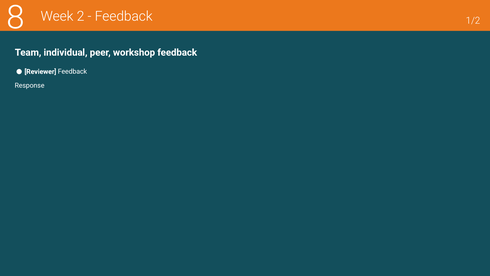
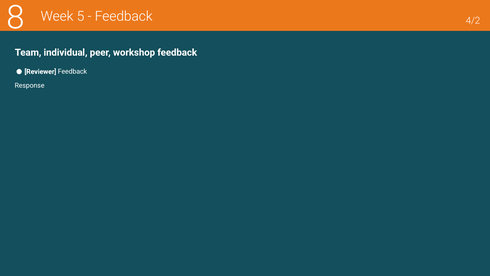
2: 2 -> 5 (81, 16)
1/2: 1/2 -> 4/2 (473, 21)
